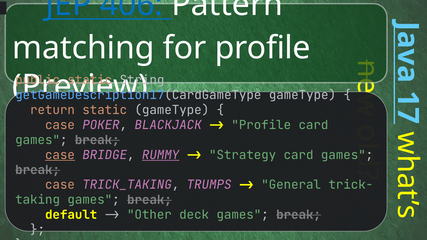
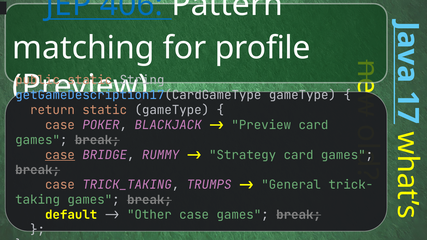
Profile: Profile -> Preview (261, 125)
RUMMY underline: present -> none (161, 155)
Other deck: deck -> case (194, 215)
